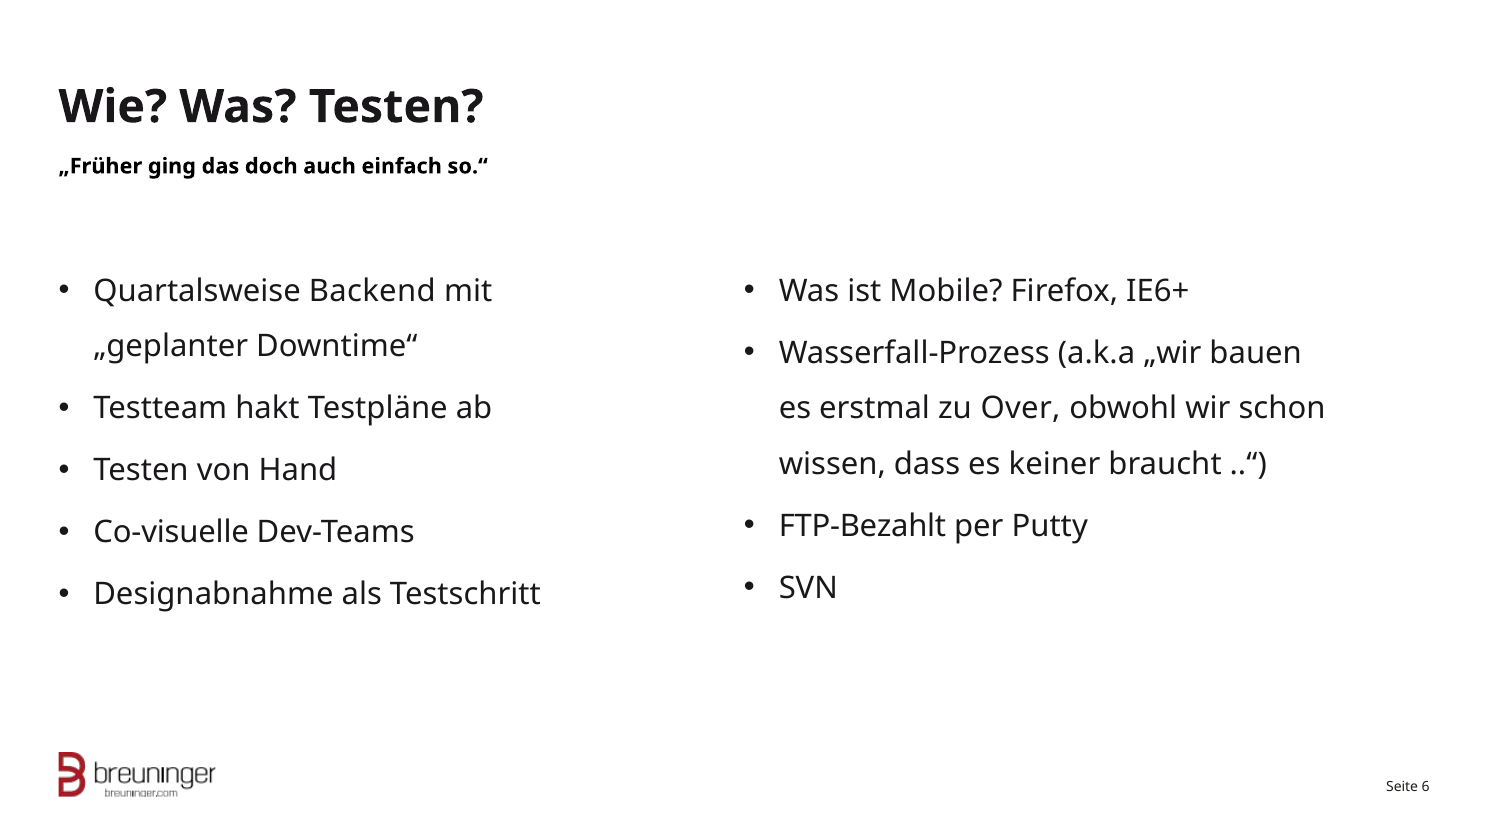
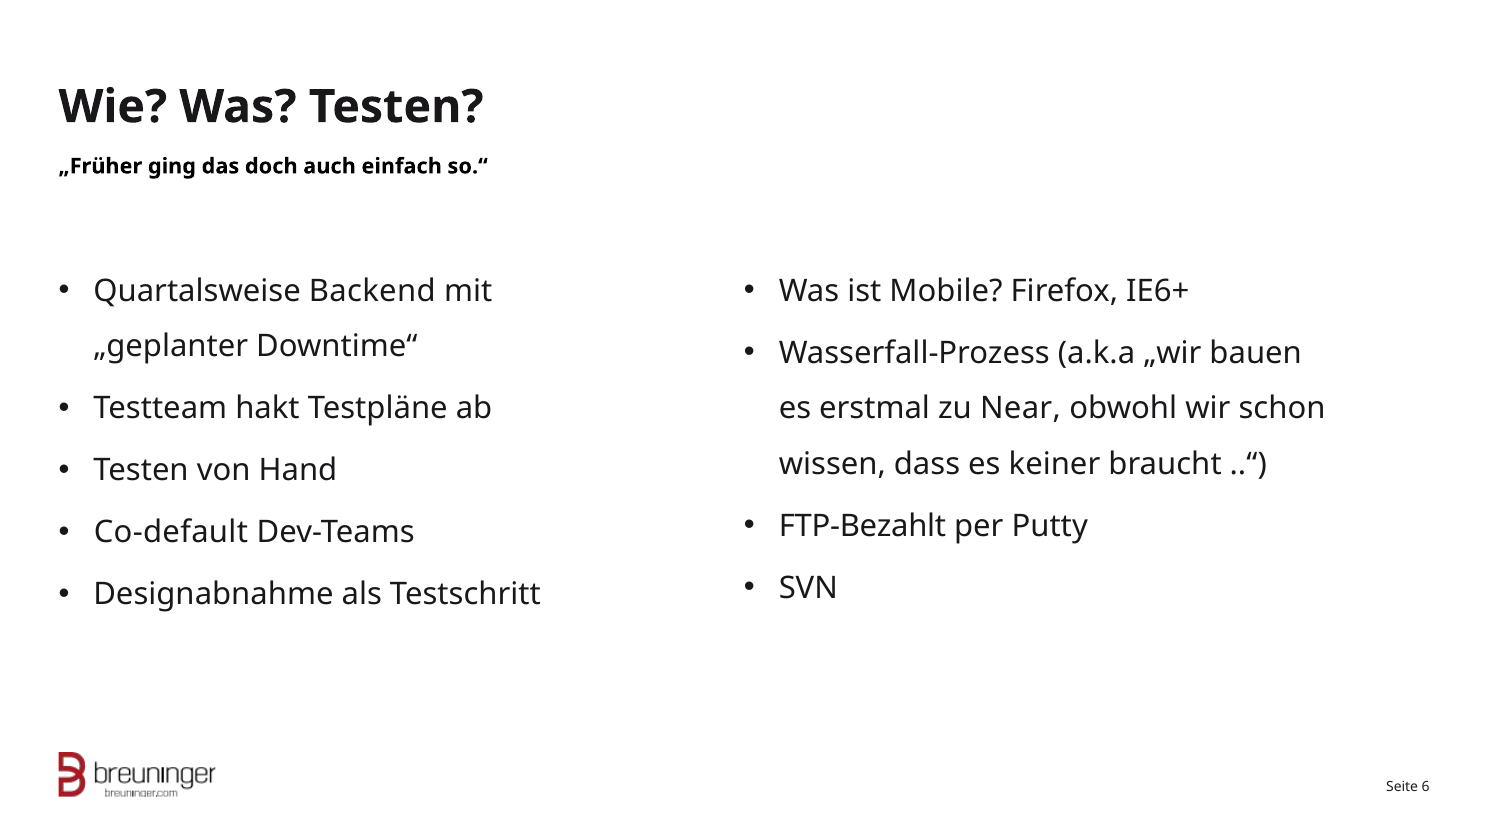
Over: Over -> Near (1021, 409)
Co-visuelle: Co-visuelle -> Co-default (171, 533)
